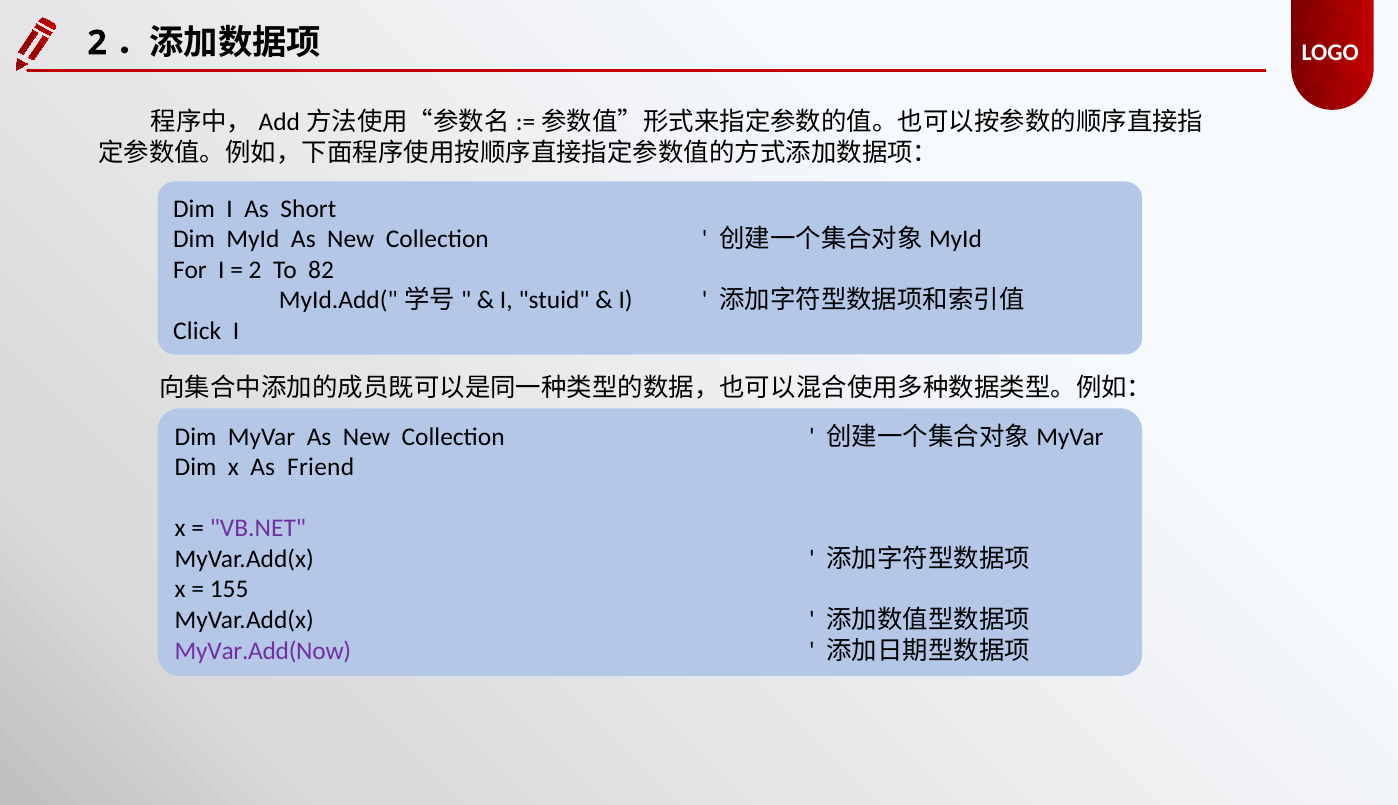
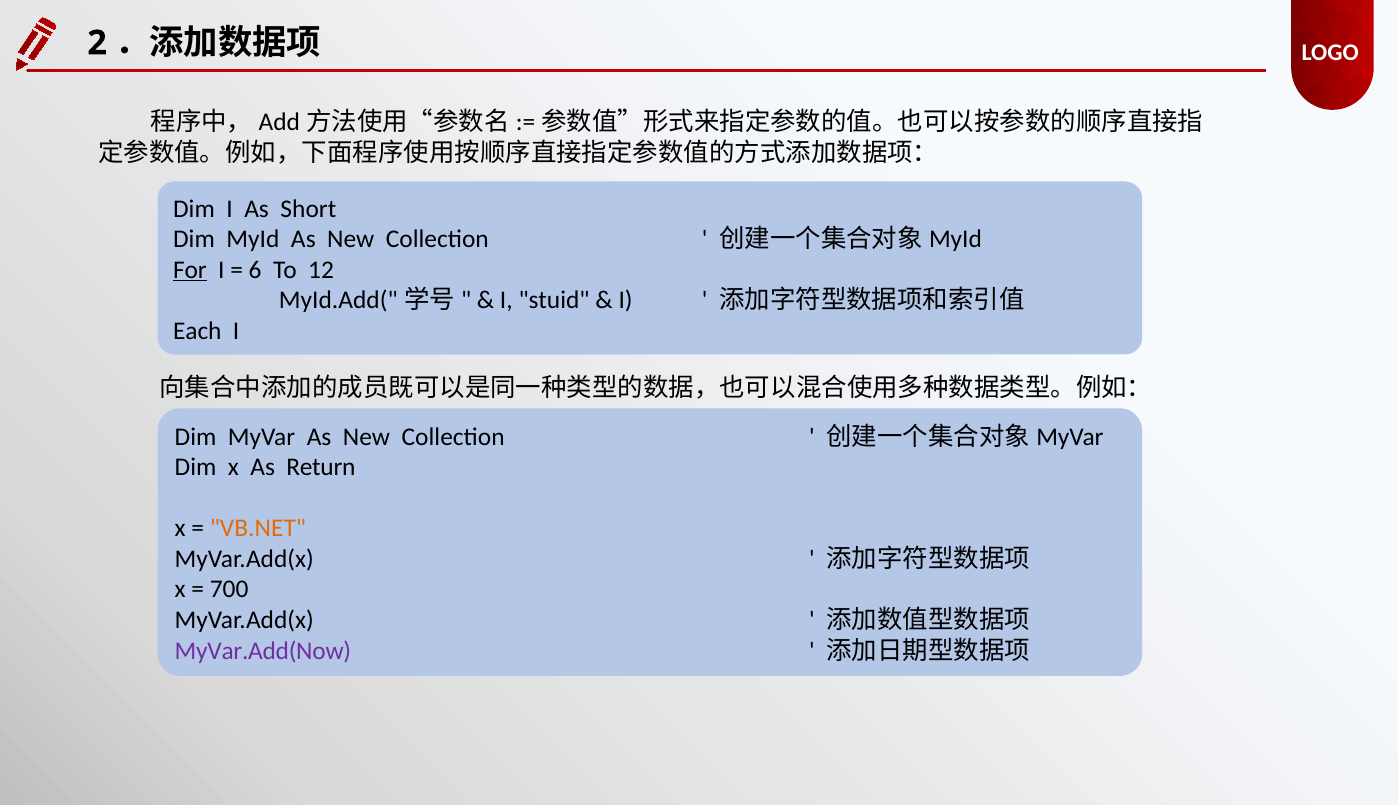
For underline: none -> present (190, 270)
2: 2 -> 6 (255, 270)
82: 82 -> 12 (321, 270)
Click: Click -> Each (197, 331)
Friend: Friend -> Return (321, 468)
VB.NET colour: purple -> orange (258, 529)
155: 155 -> 700 (229, 590)
